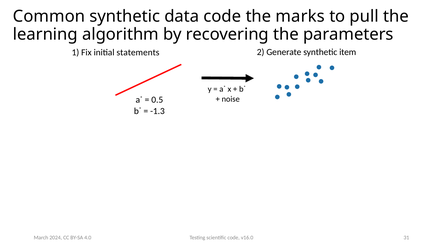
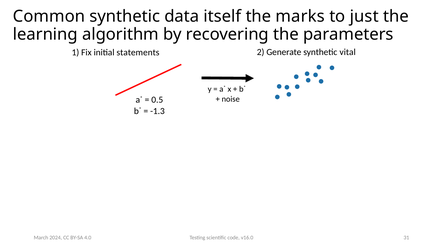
data code: code -> itself (222, 16)
pull: pull -> just (364, 16)
item: item -> vital (348, 52)
